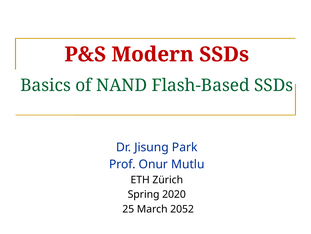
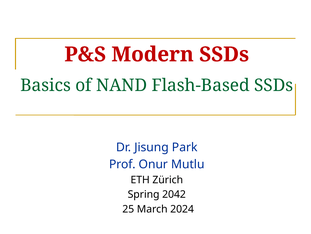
2020: 2020 -> 2042 (174, 194)
2052: 2052 -> 2024 (182, 208)
